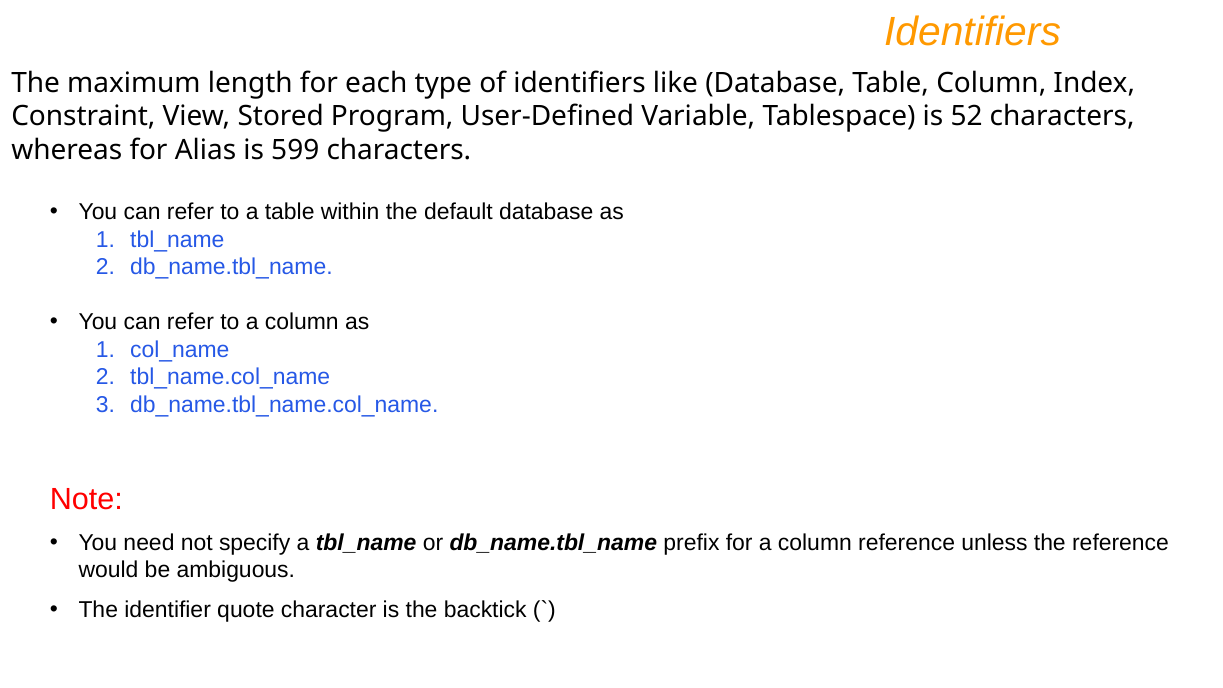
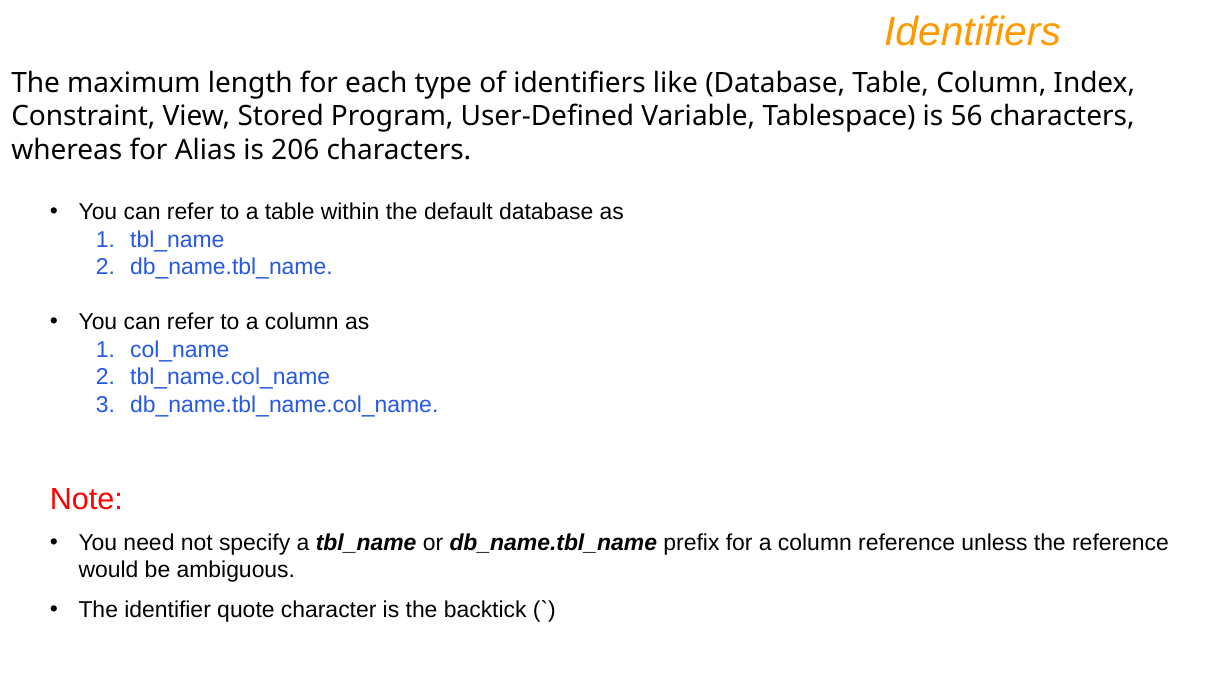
52: 52 -> 56 (967, 117)
599: 599 -> 206 (295, 150)
